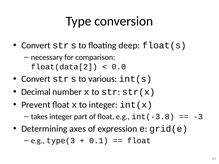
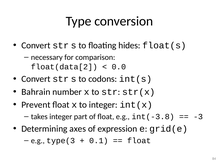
deep: deep -> hides (129, 46)
various: various -> codons (103, 79)
Decimal: Decimal -> Bahrain (36, 92)
